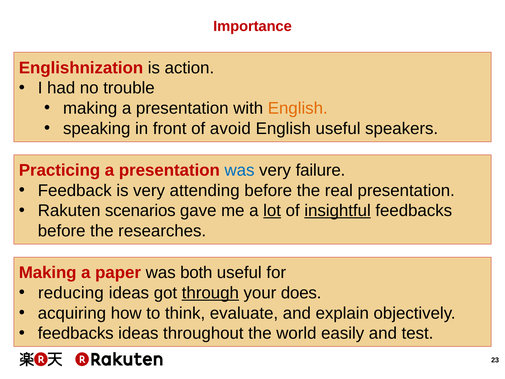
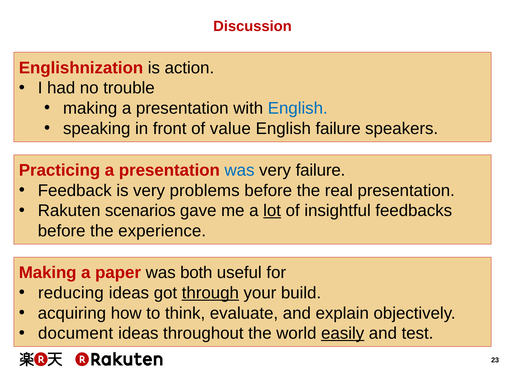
Importance: Importance -> Discussion (252, 26)
English colour: orange -> blue (298, 108)
avoid: avoid -> value (230, 128)
English useful: useful -> failure (338, 128)
attending: attending -> problems (205, 190)
insightful underline: present -> none (338, 211)
researches: researches -> experience (162, 231)
does: does -> build (301, 293)
feedbacks: feedbacks -> document (76, 333)
easily underline: none -> present (343, 333)
